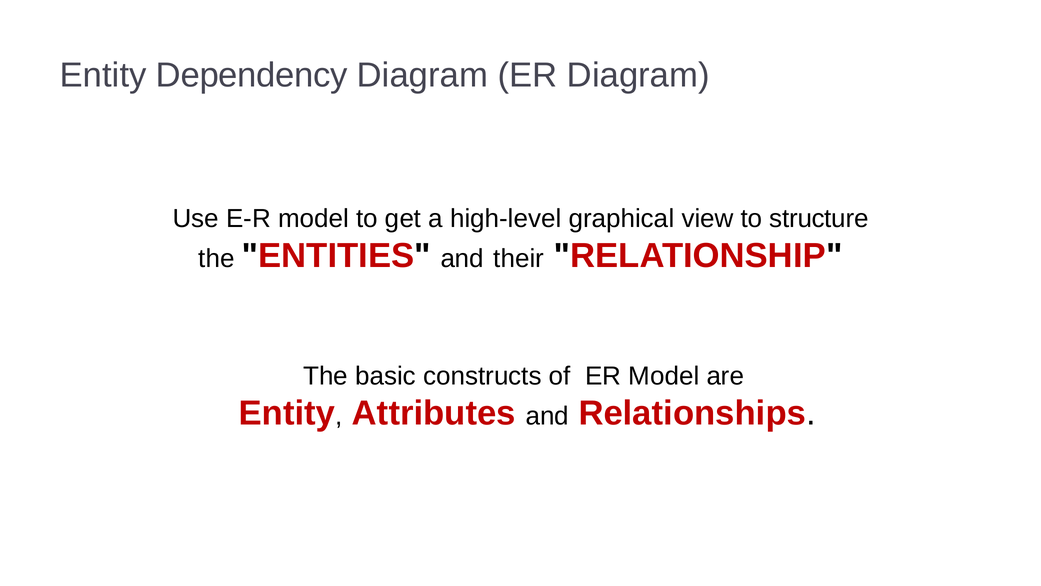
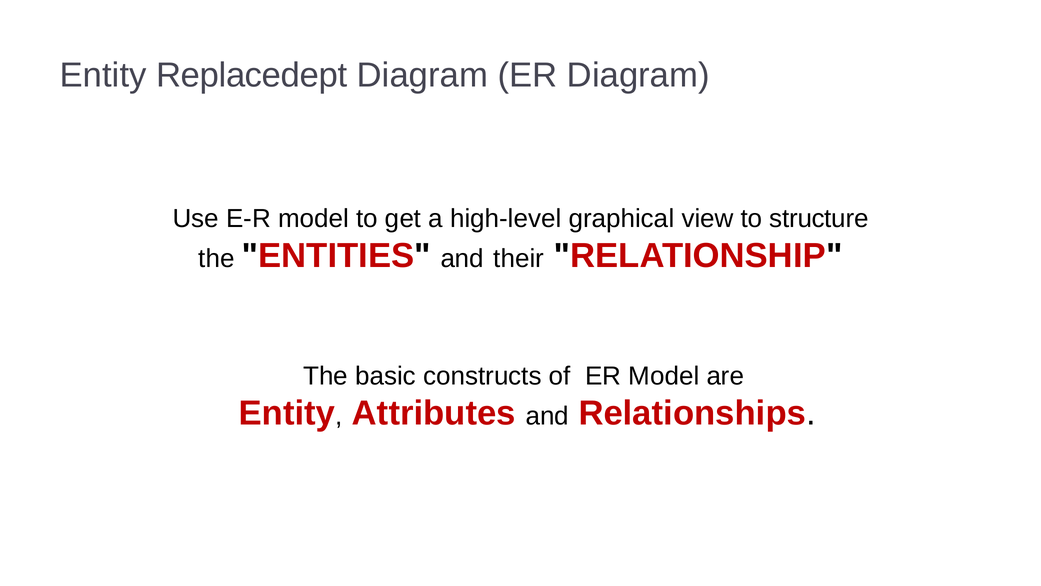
Dependency: Dependency -> Replacedept (252, 75)
